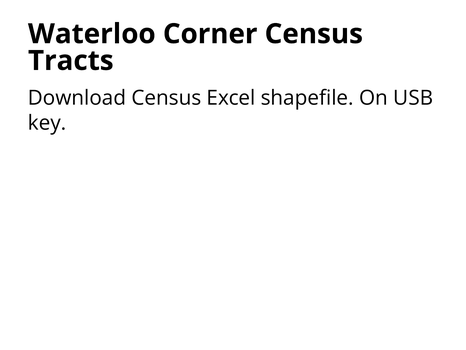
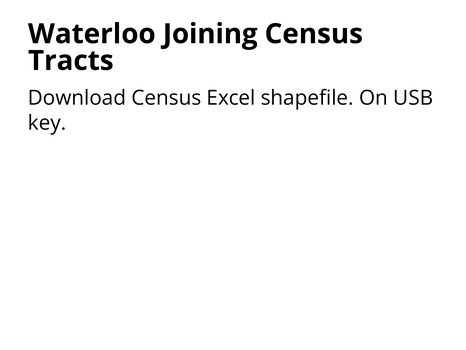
Corner: Corner -> Joining (210, 34)
